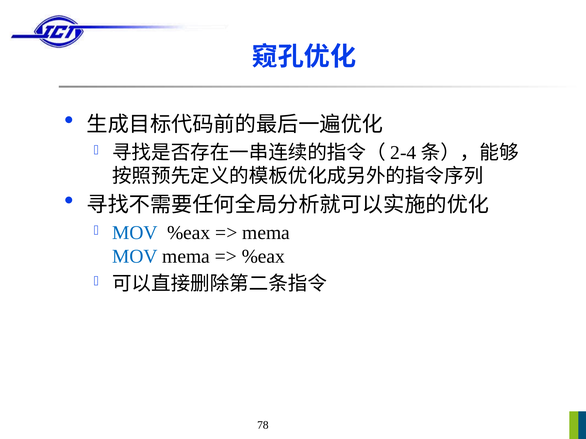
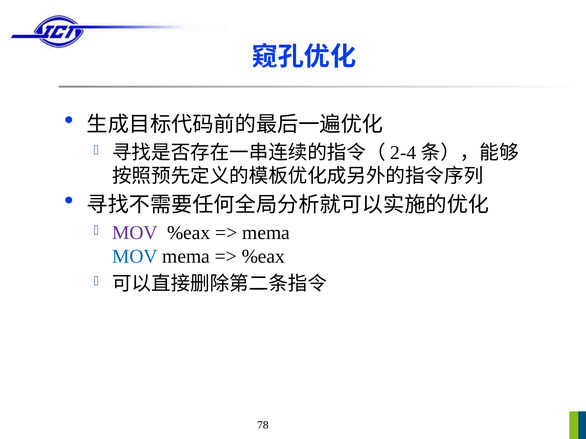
MOV colour: blue -> purple (135, 233)
